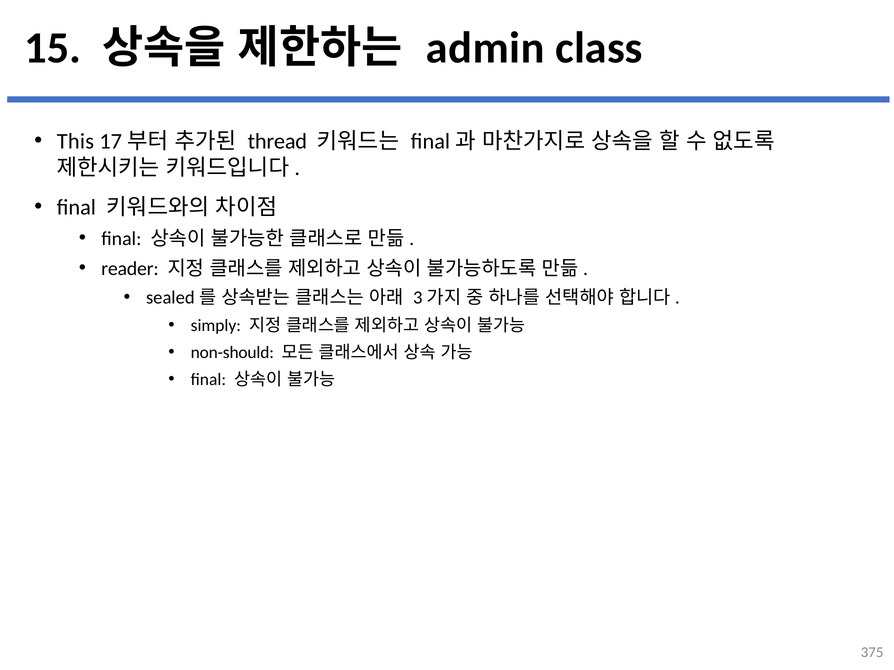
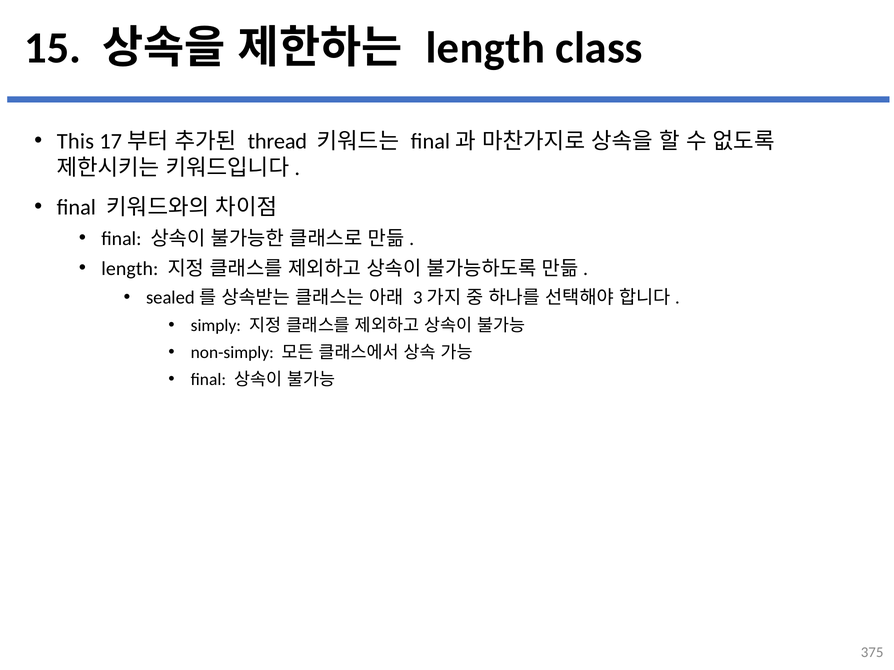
admin: admin -> length (485, 48)
reader: reader -> length (130, 269)
non-should: non-should -> non-simply (232, 353)
